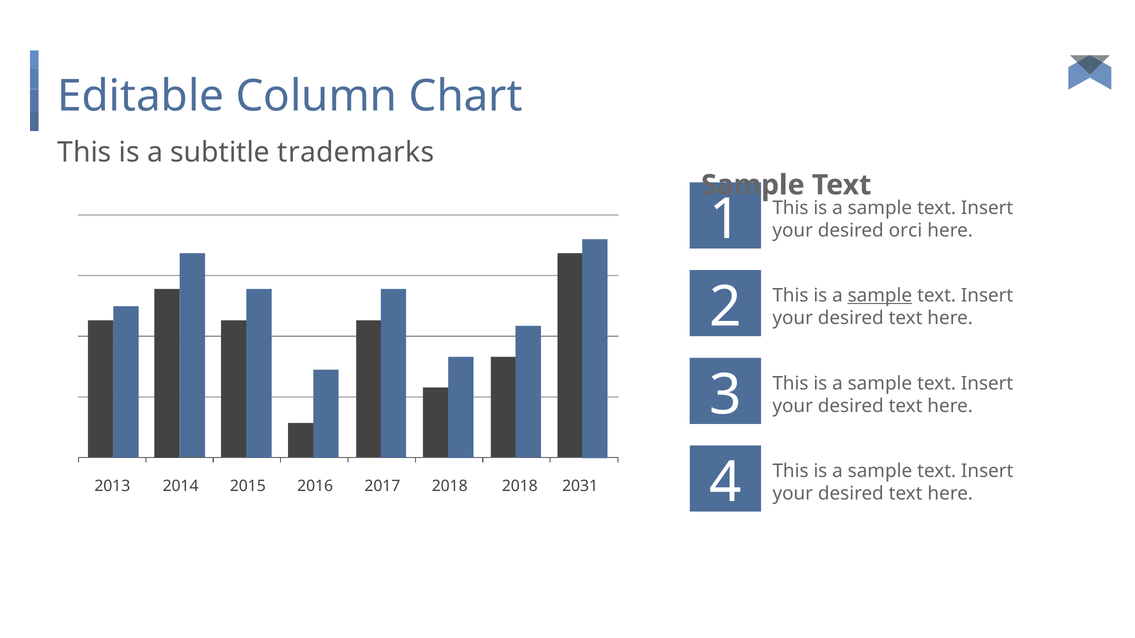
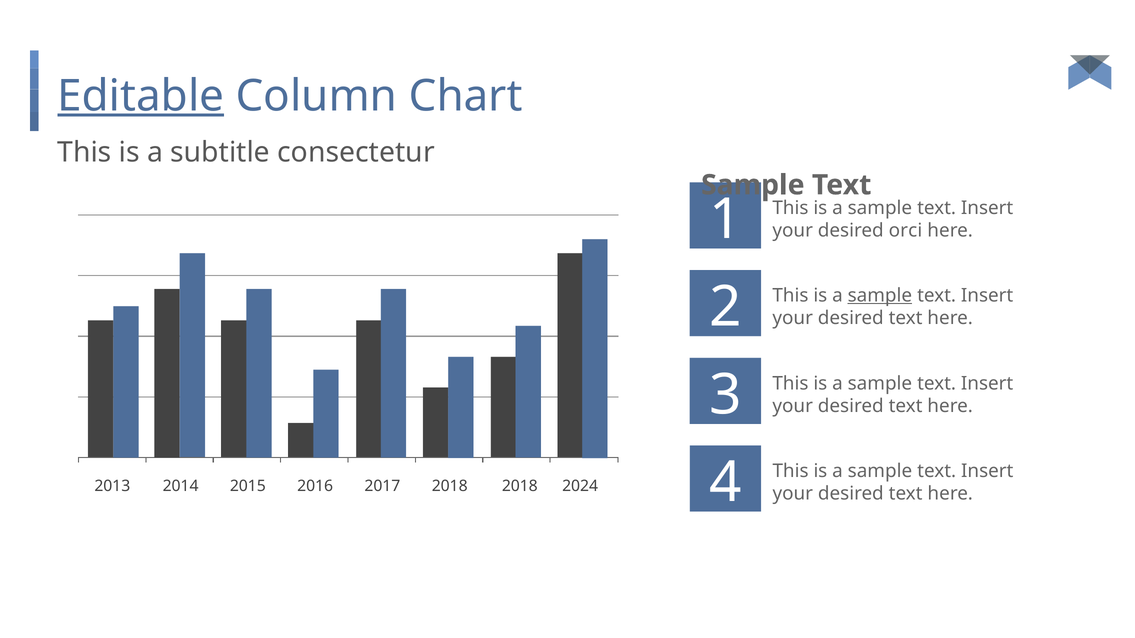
Editable underline: none -> present (141, 96)
trademarks: trademarks -> consectetur (356, 152)
2031: 2031 -> 2024 (580, 486)
